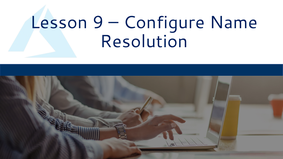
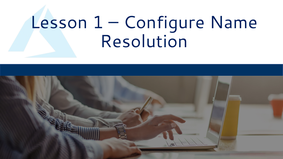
9: 9 -> 1 (98, 22)
